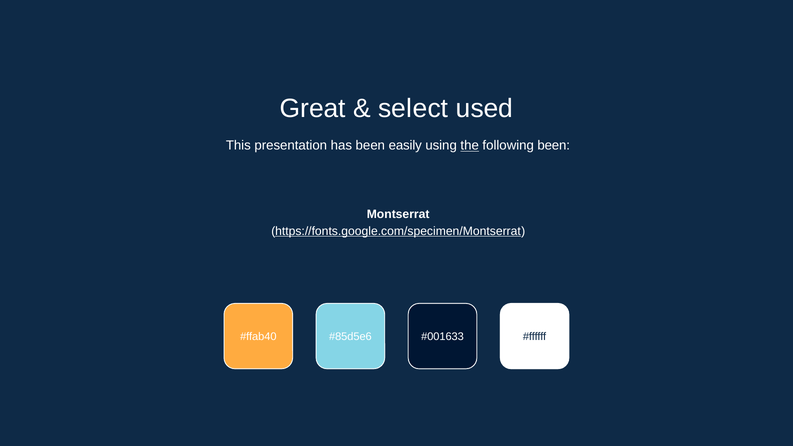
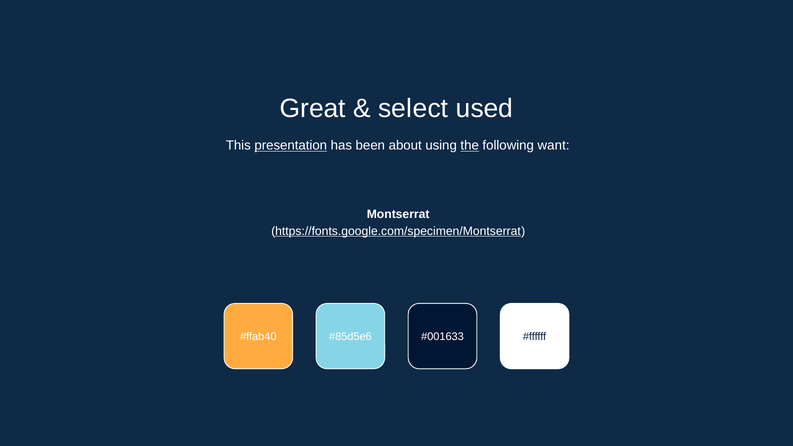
presentation underline: none -> present (291, 146)
easily: easily -> about (405, 146)
following been: been -> want (554, 146)
